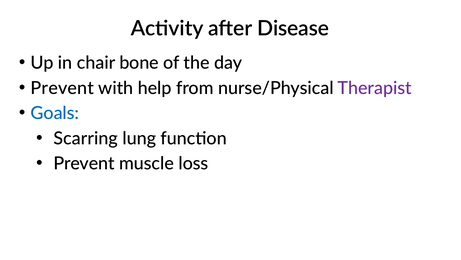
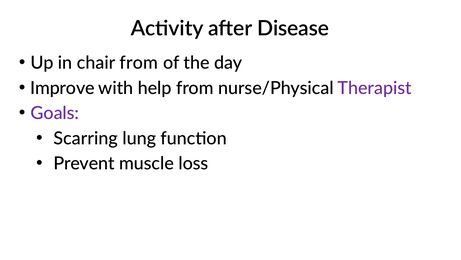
chair bone: bone -> from (139, 63)
Prevent: Prevent -> Improve (62, 88)
Goals colour: blue -> purple (55, 113)
